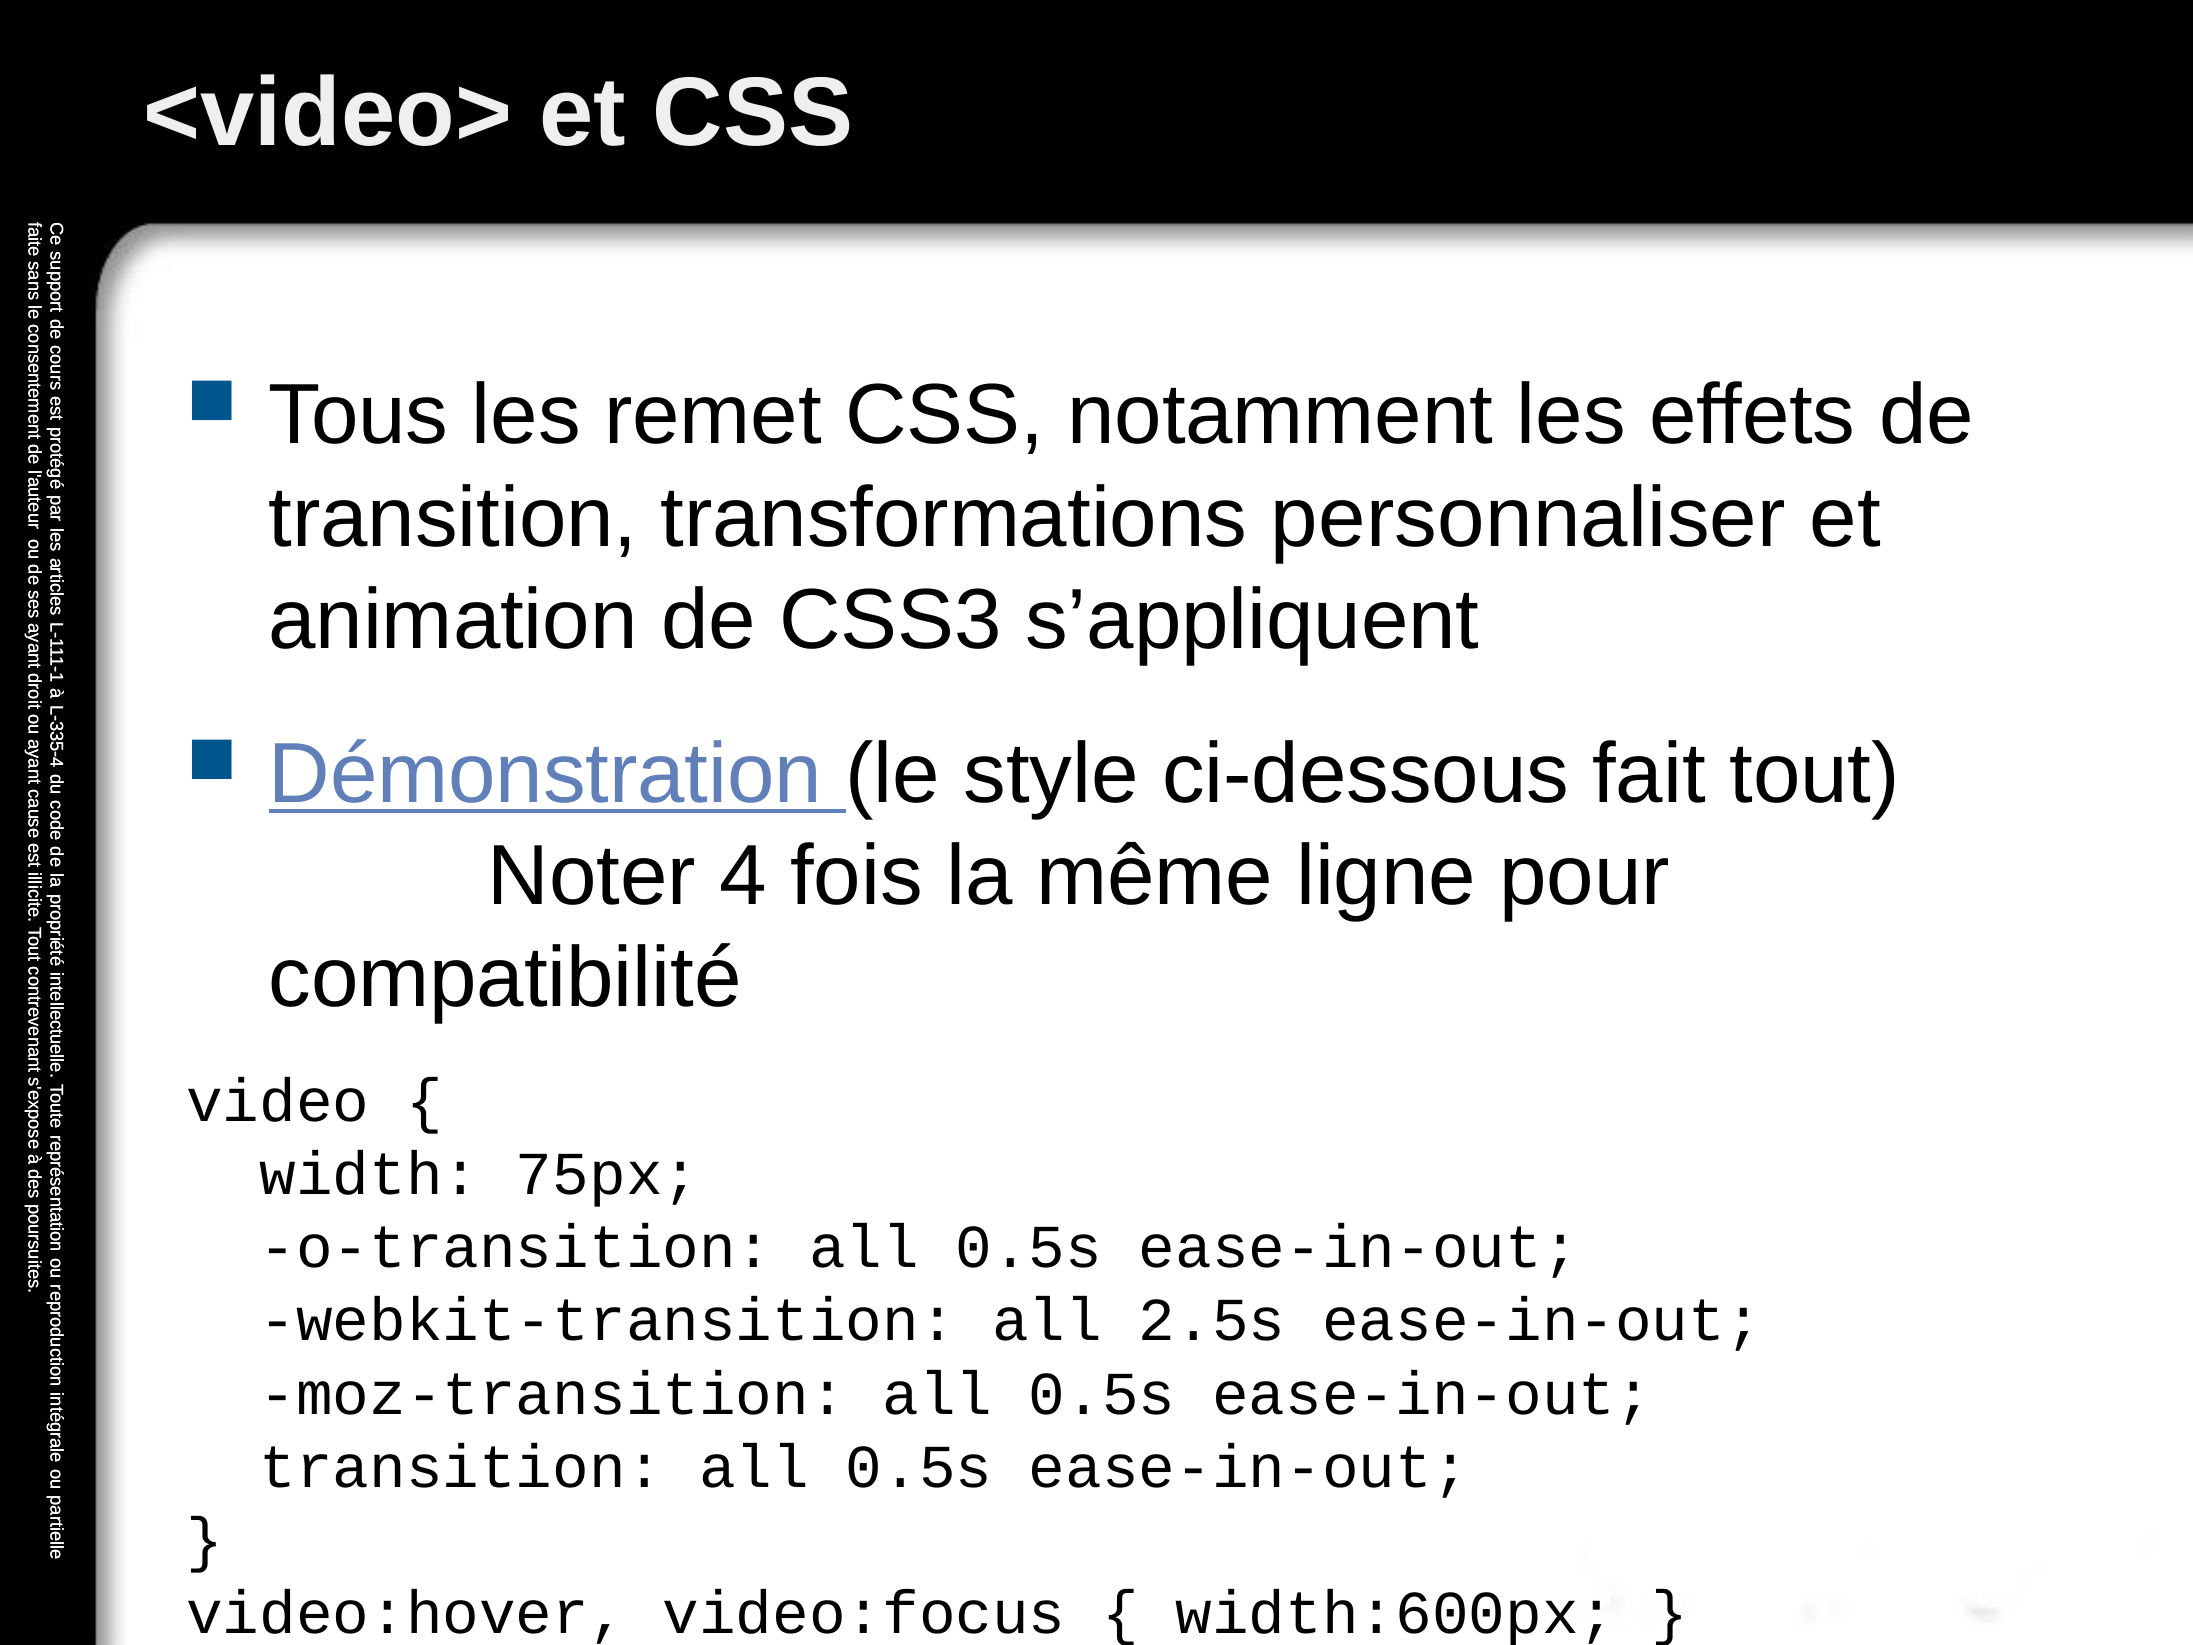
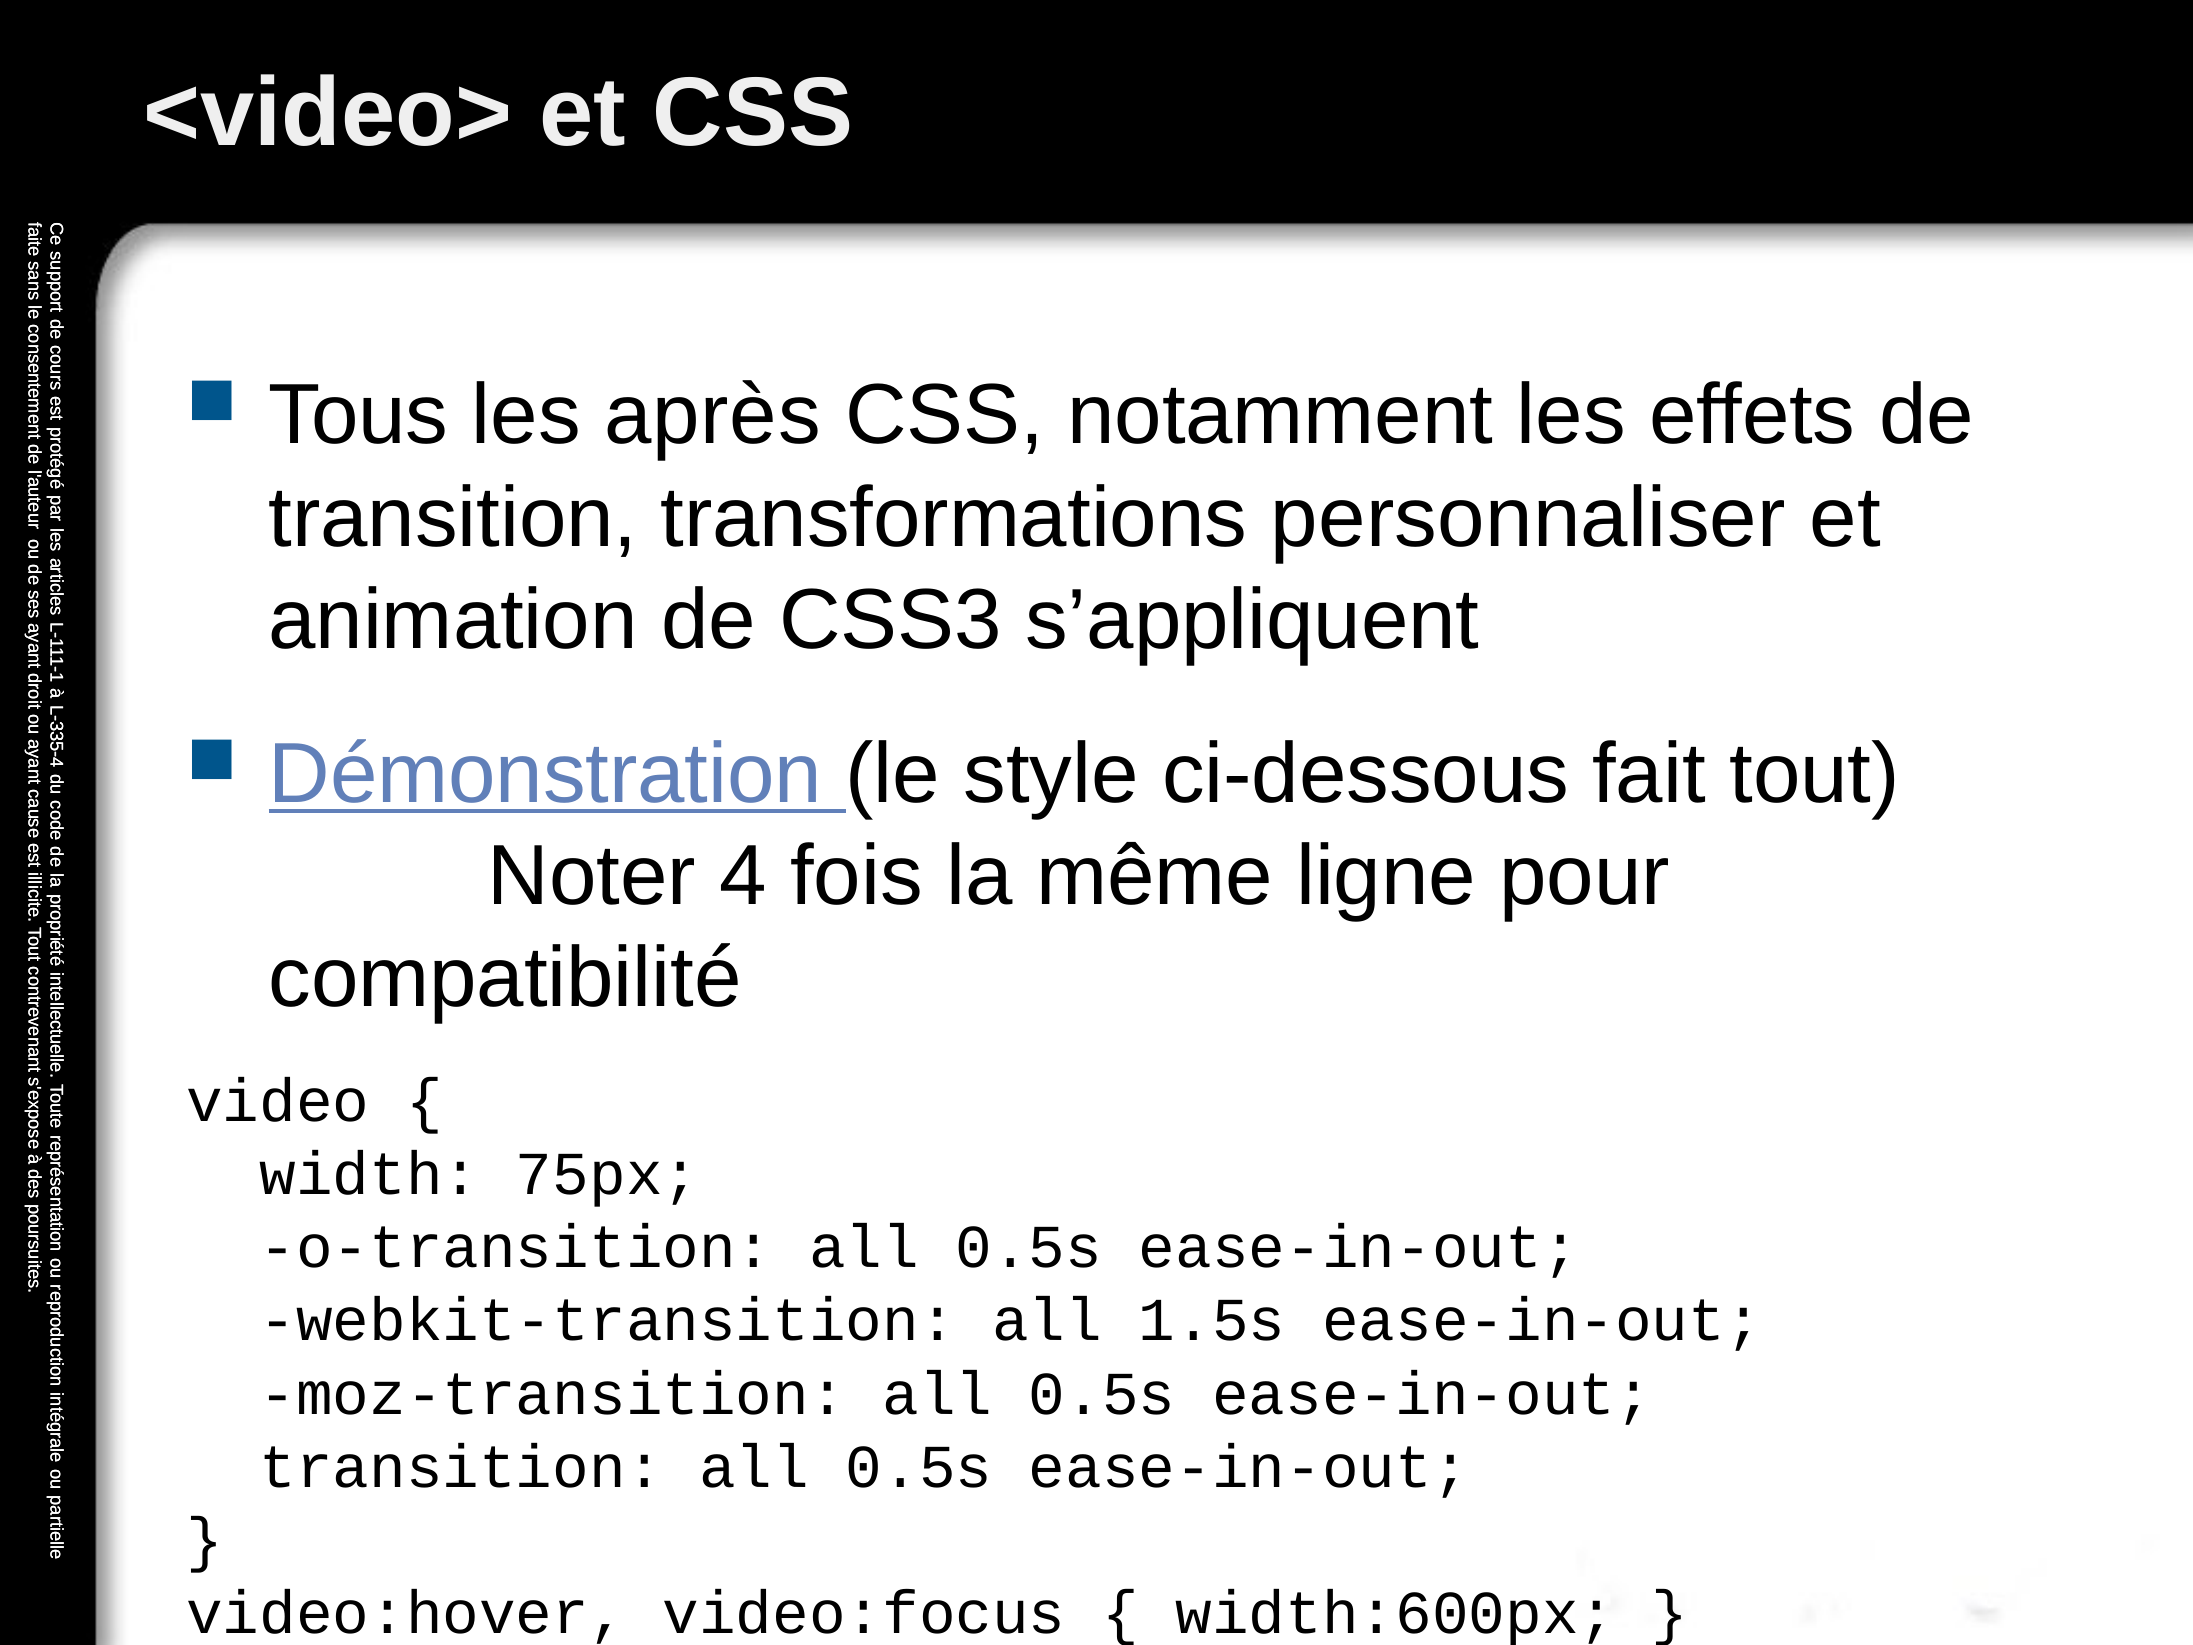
remet: remet -> après (713, 415)
2.5s: 2.5s -> 1.5s (1212, 1321)
